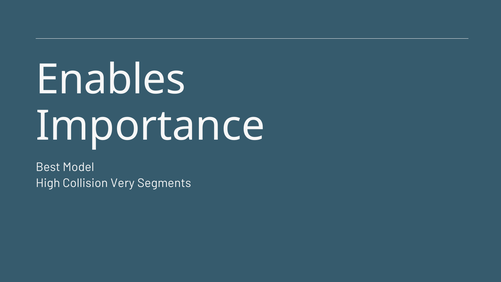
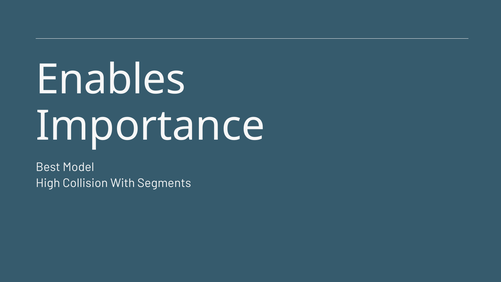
Very: Very -> With (123, 183)
